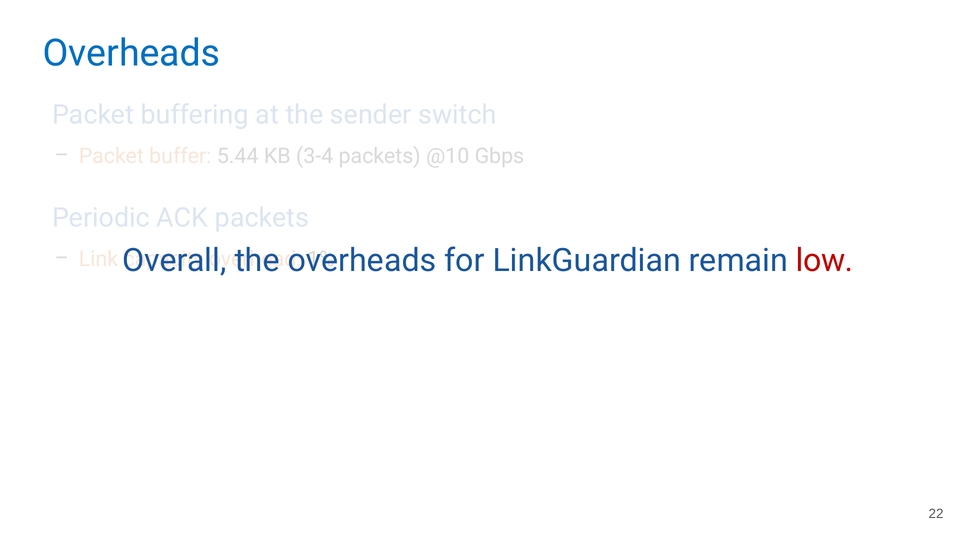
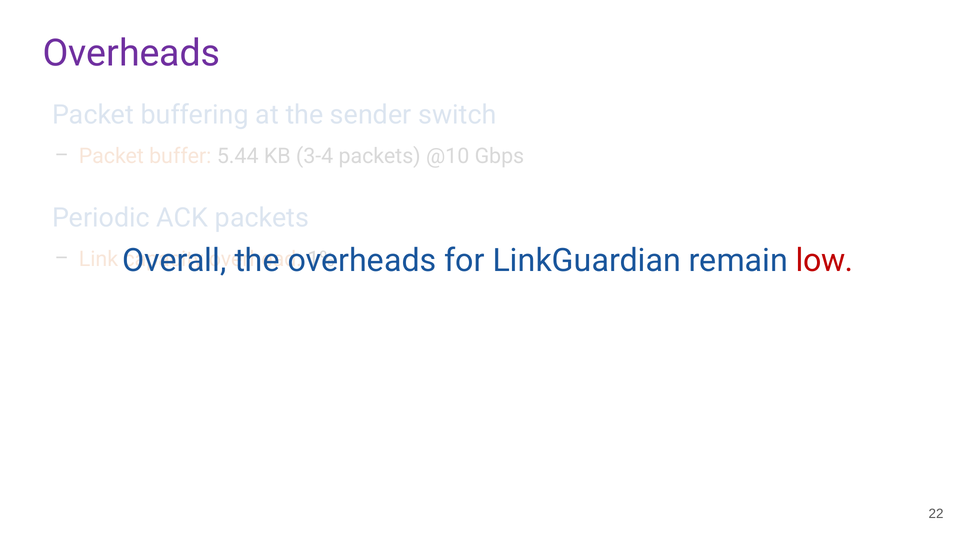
Overheads colour: blue -> purple (131, 53)
